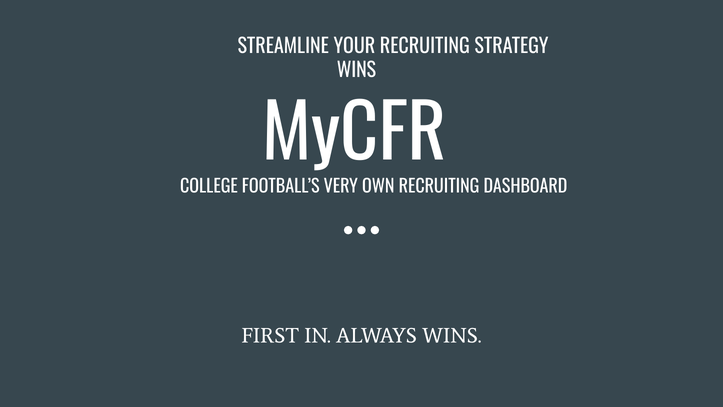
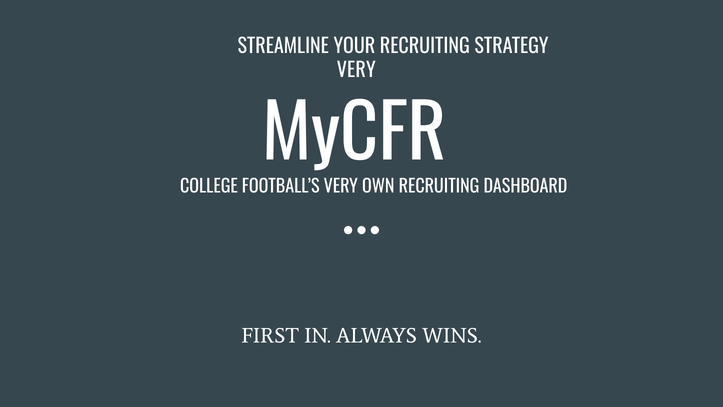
WINS: WINS -> VERY (356, 71)
